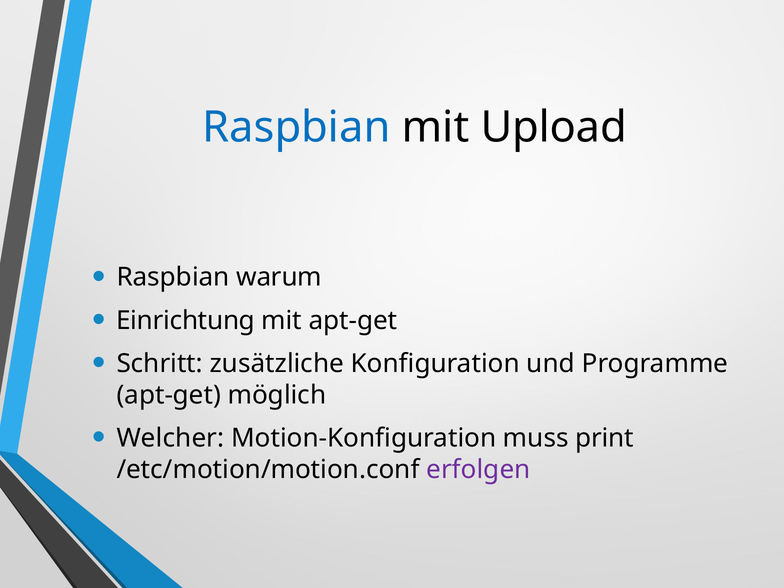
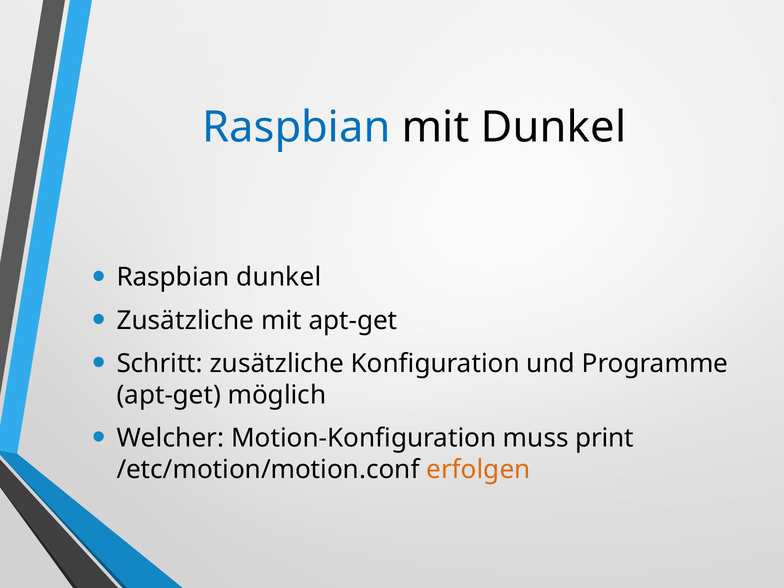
mit Upload: Upload -> Dunkel (554, 127)
Raspbian warum: warum -> dunkel (279, 277)
Einrichtung: Einrichtung -> Zusätzliche (185, 320)
erfolgen colour: purple -> orange (478, 469)
